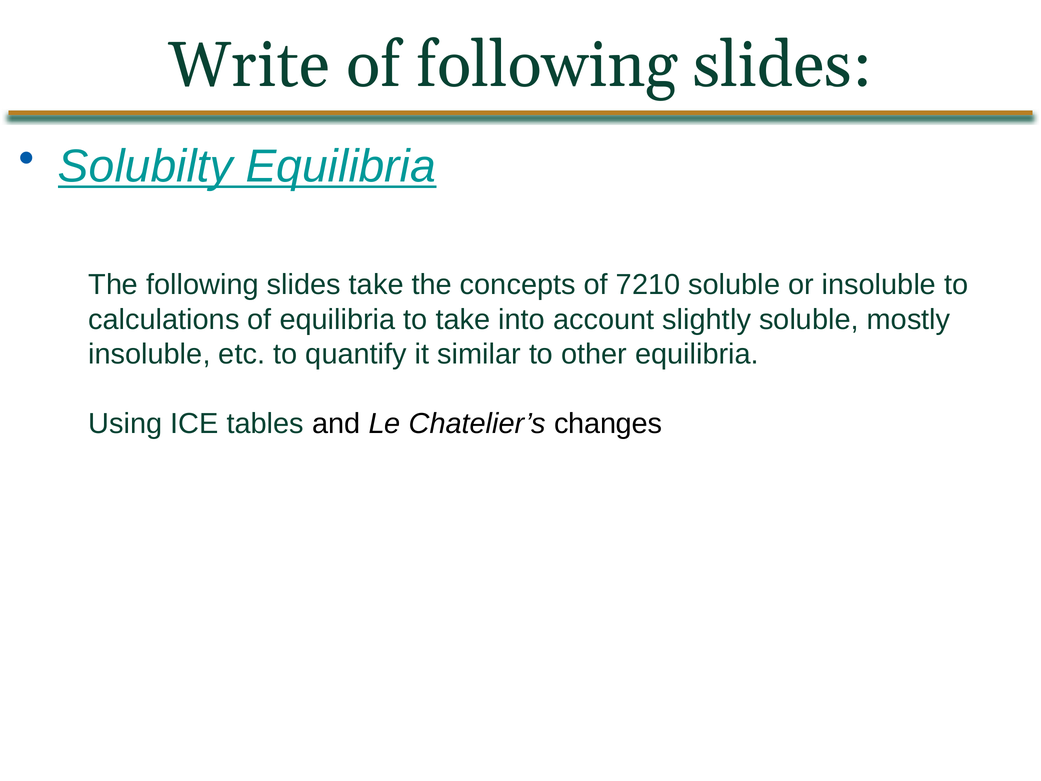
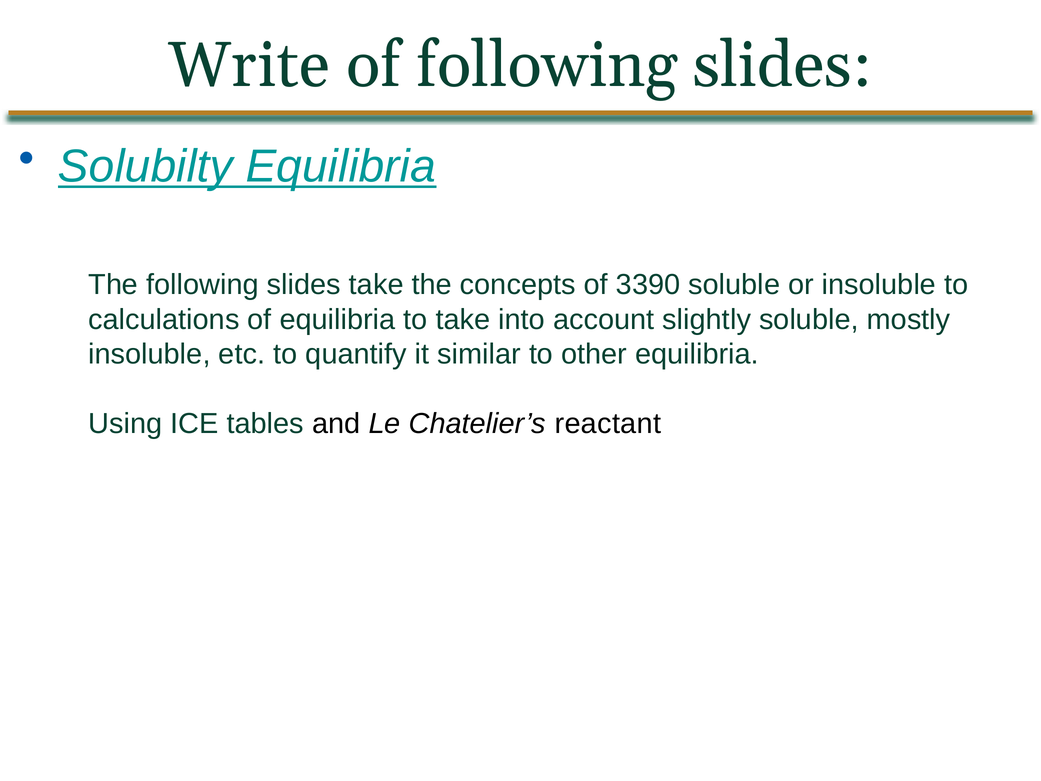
7210: 7210 -> 3390 (648, 285)
changes: changes -> reactant (608, 424)
